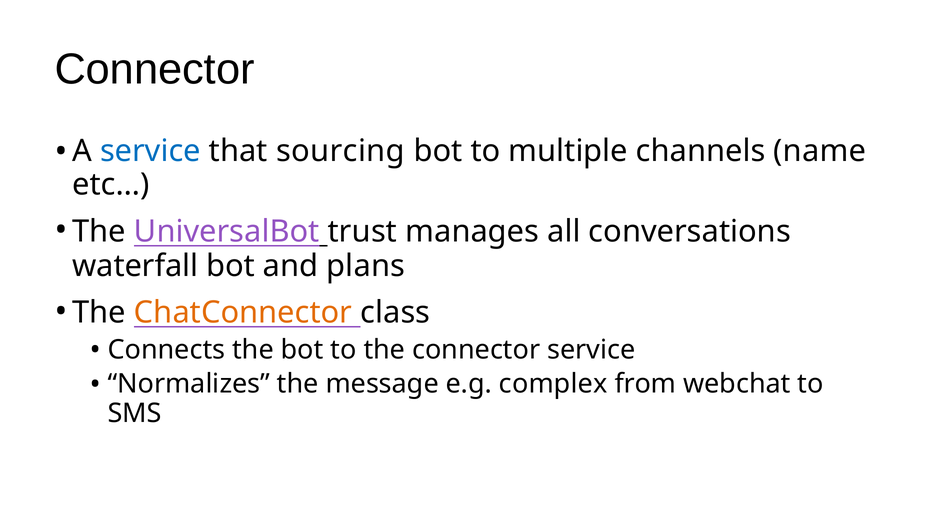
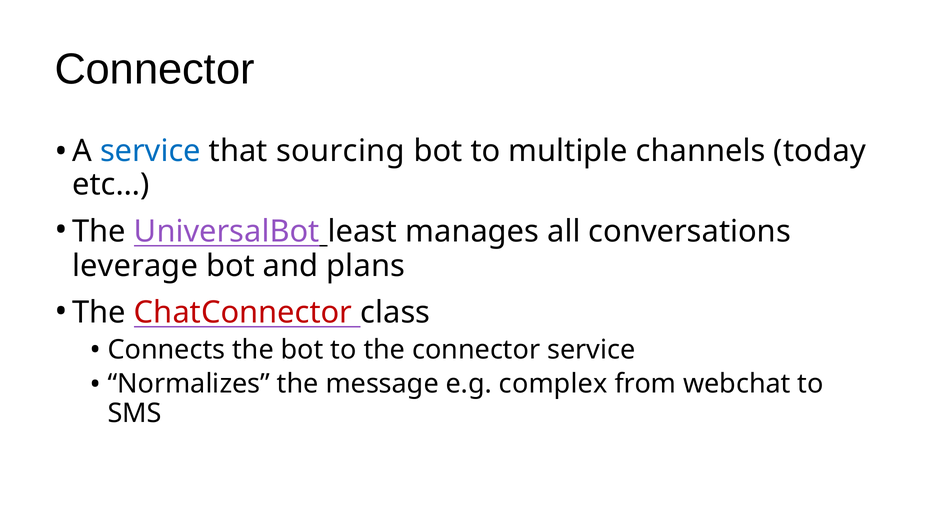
name: name -> today (820, 151)
trust: trust -> least (362, 231)
waterfall: waterfall -> leverage (135, 266)
ChatConnector colour: orange -> red (243, 312)
